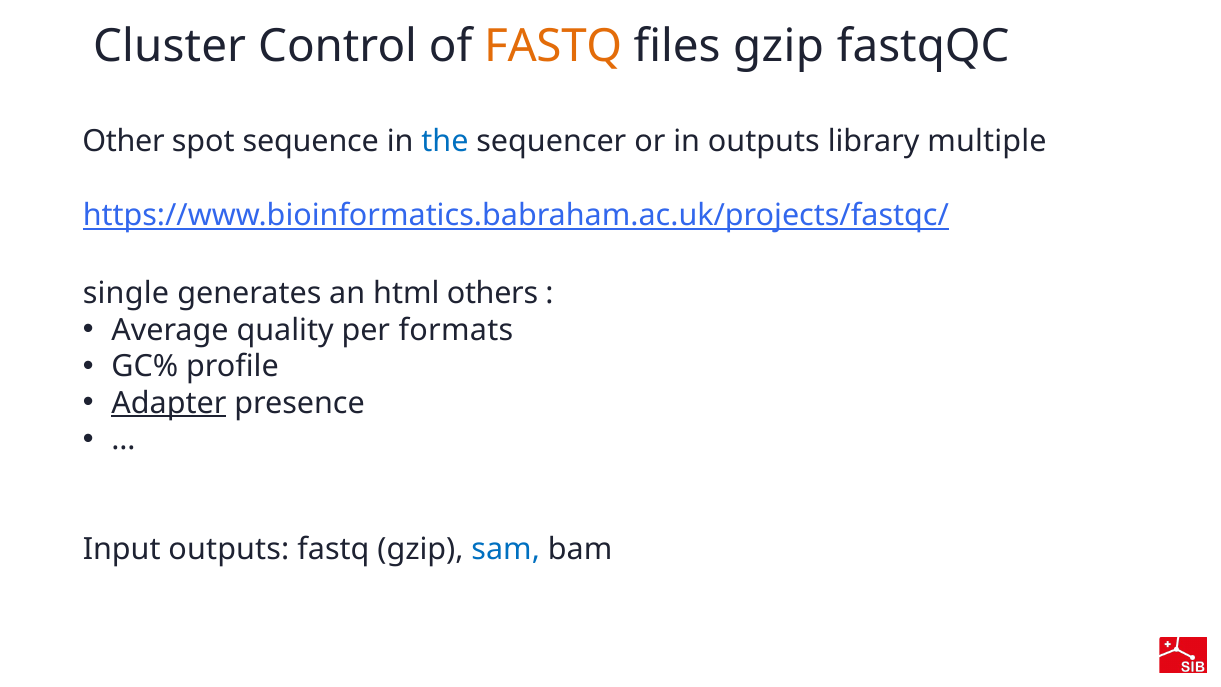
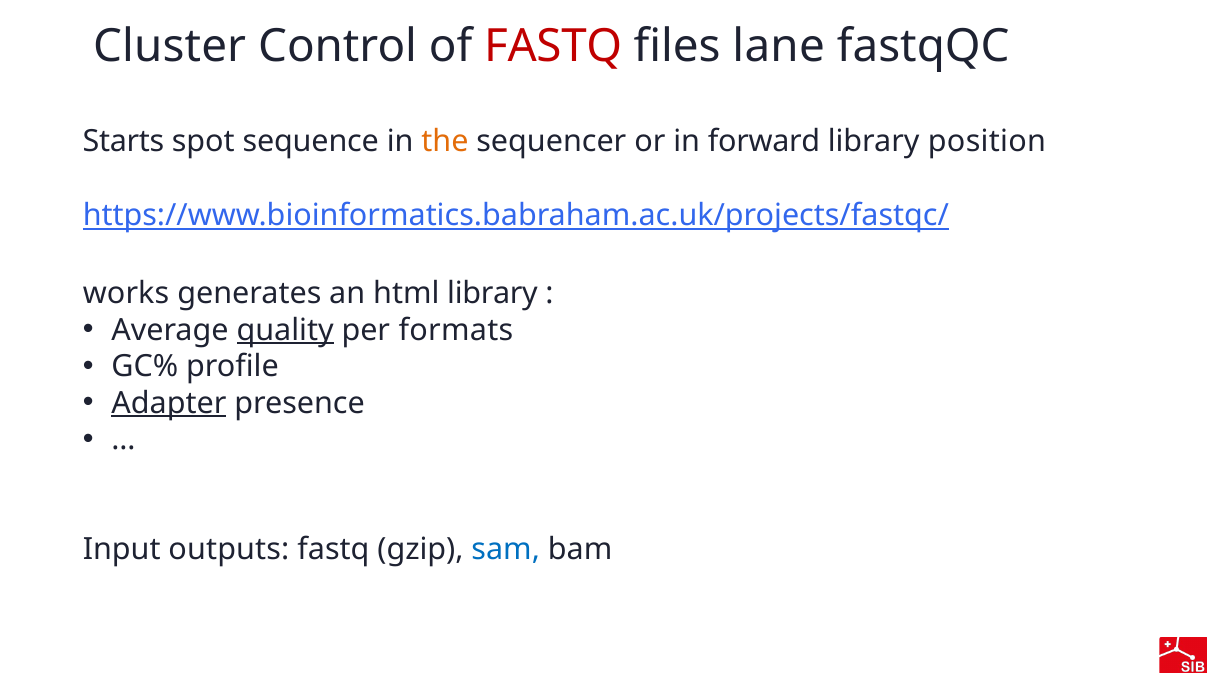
FASTQ colour: orange -> red (553, 46)
files gzip: gzip -> lane (779, 46)
Other: Other -> Starts (123, 142)
the colour: blue -> orange (445, 142)
in outputs: outputs -> forward (764, 142)
multiple: multiple -> position (987, 142)
single: single -> works (126, 293)
html others: others -> library (492, 293)
quality underline: none -> present (285, 330)
